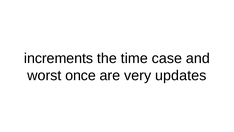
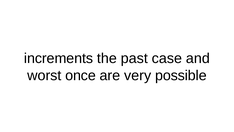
time: time -> past (134, 58)
updates: updates -> possible (181, 75)
